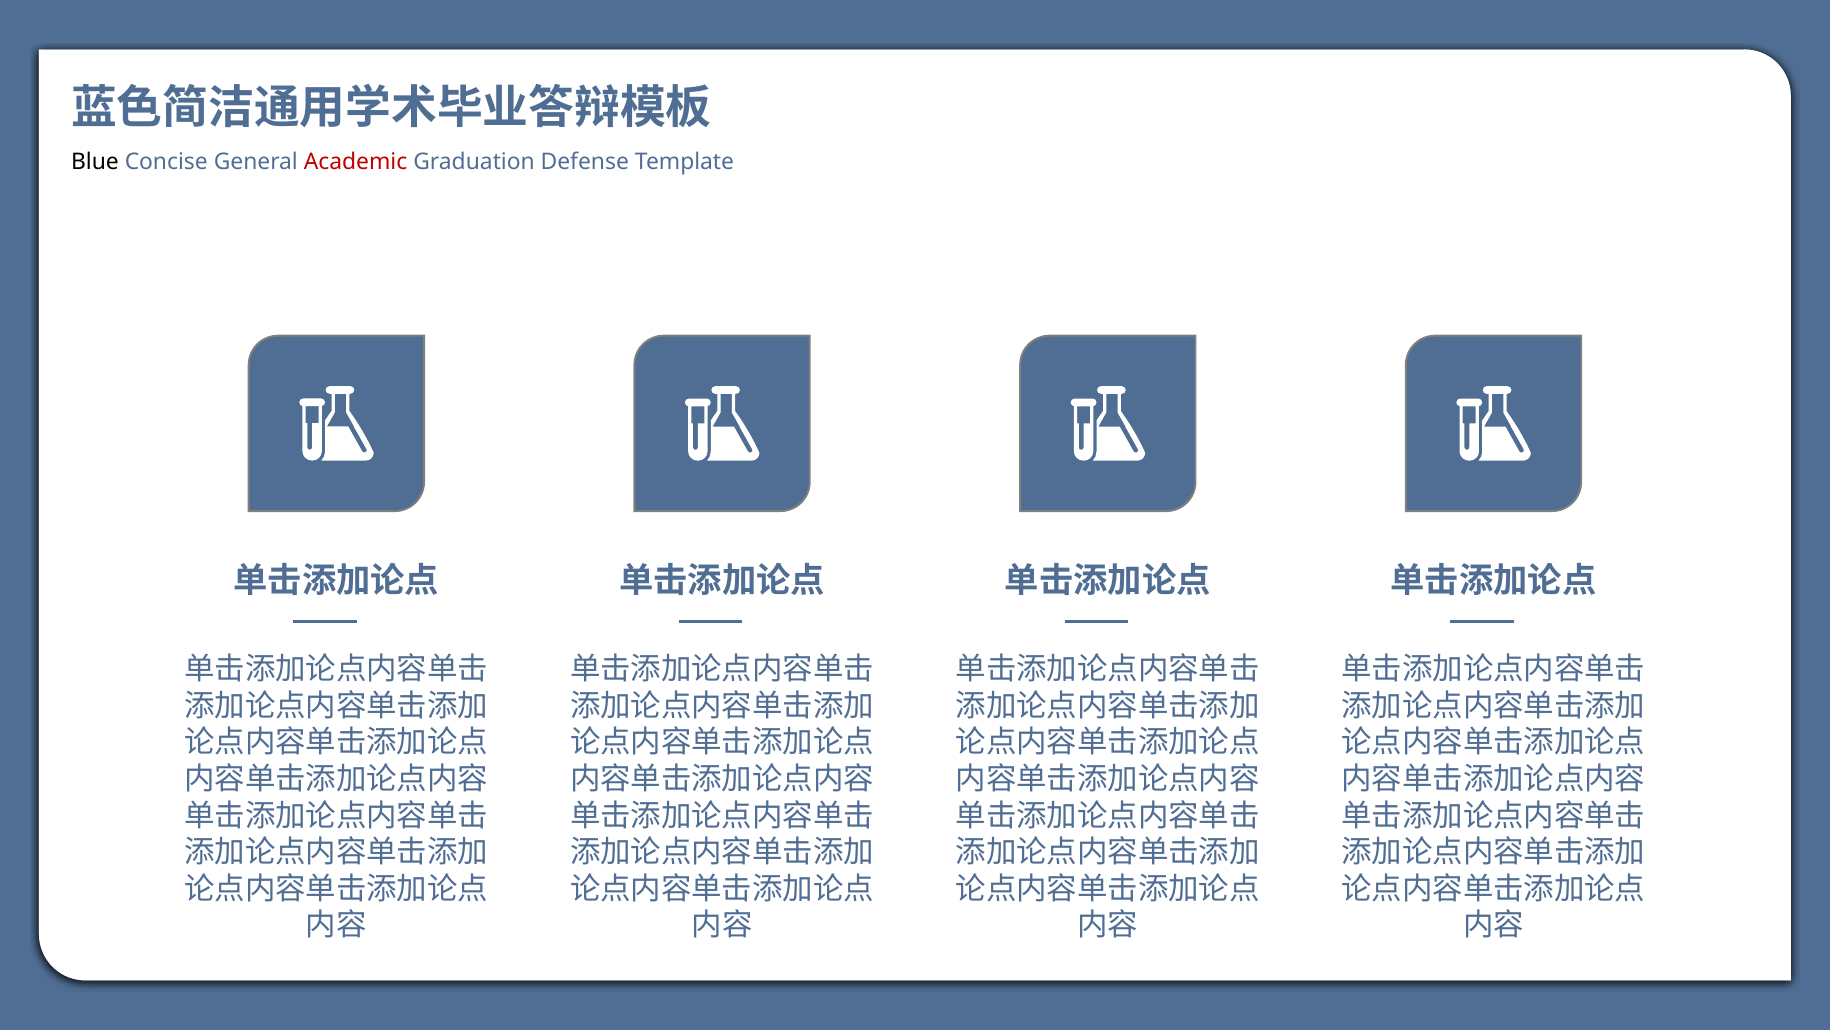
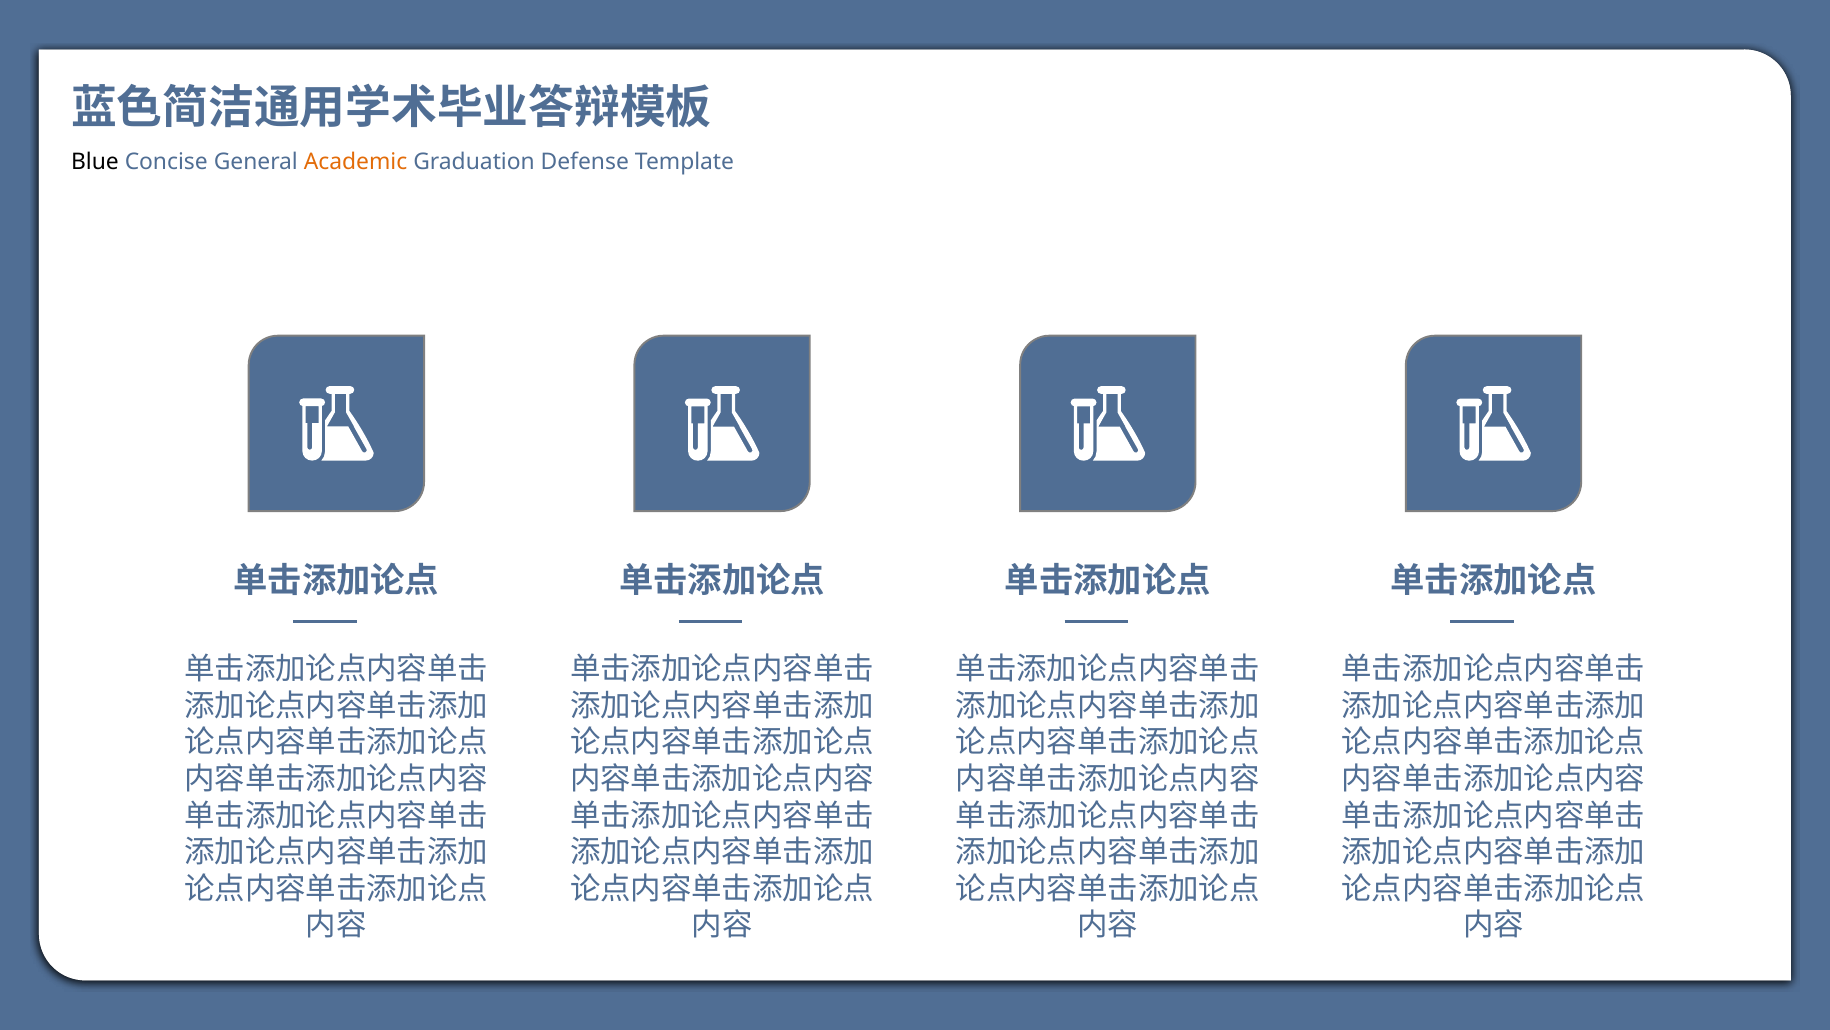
Academic colour: red -> orange (356, 162)
